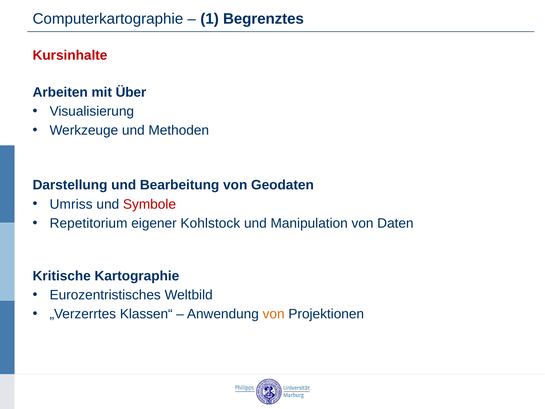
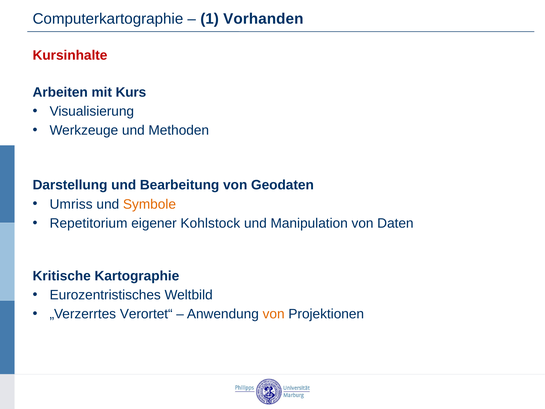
Begrenztes: Begrenztes -> Vorhanden (263, 19)
Über: Über -> Kurs (131, 92)
Symbole colour: red -> orange (149, 204)
Klassen“: Klassen“ -> Verortet“ (146, 314)
